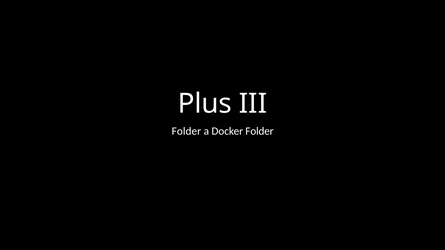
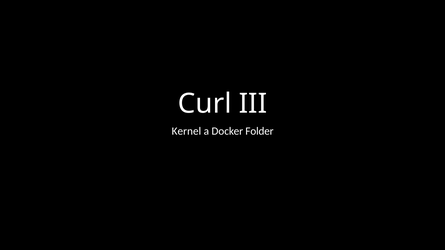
Plus: Plus -> Curl (205, 104)
Folder: Folder -> Kernel (186, 131)
